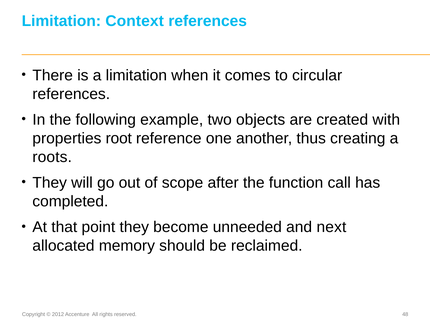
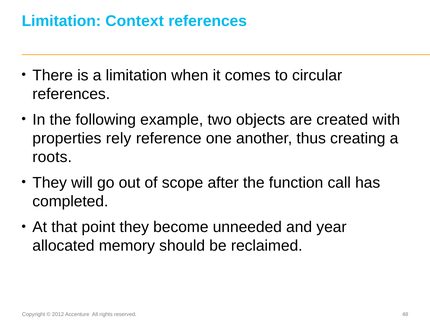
root: root -> rely (119, 139)
next: next -> year (332, 228)
